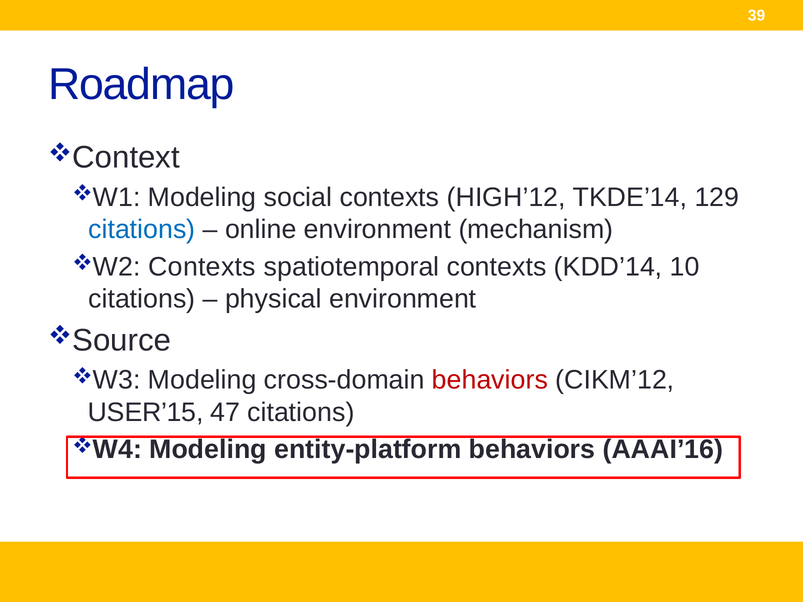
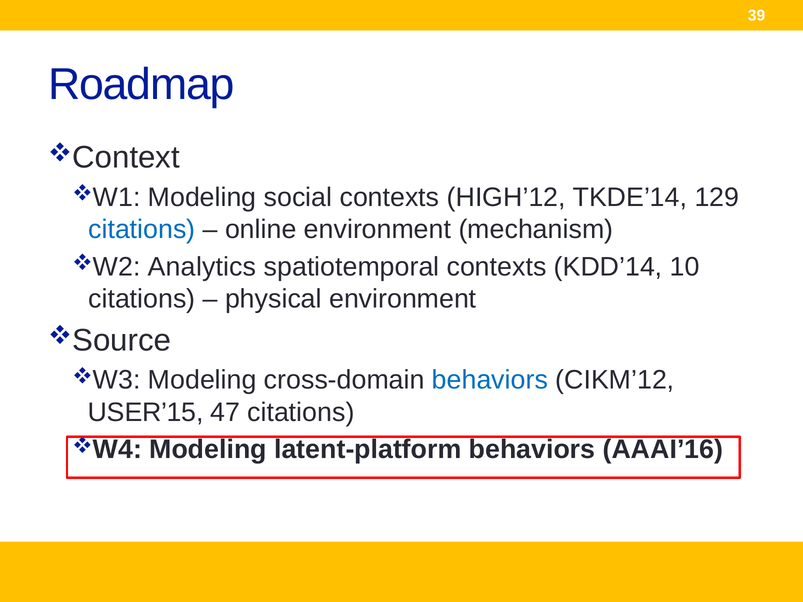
Contexts: Contexts -> Analytics (202, 267)
behaviors colour: red -> blue (490, 380)
entity-platform: entity-platform -> latent-platform (368, 450)
